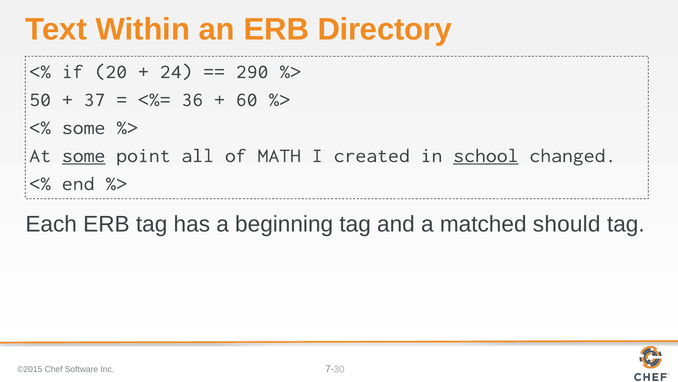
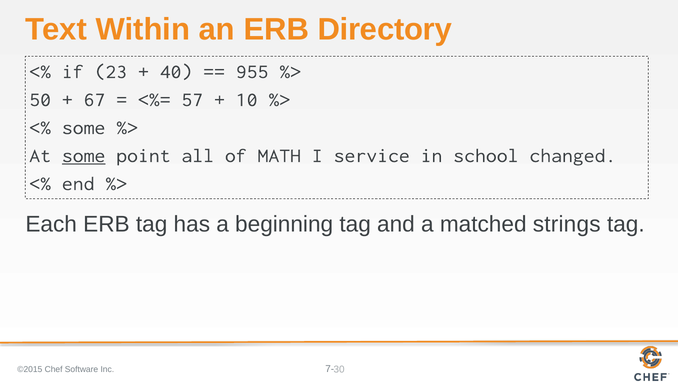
20: 20 -> 23 (111, 71)
24: 24 -> 40 (176, 71)
290: 290 -> 955 (252, 71)
37: 37 -> 67 (94, 99)
36: 36 -> 57 (192, 99)
60: 60 -> 10 (247, 99)
created: created -> service (372, 155)
school underline: present -> none (486, 155)
should: should -> strings (567, 224)
